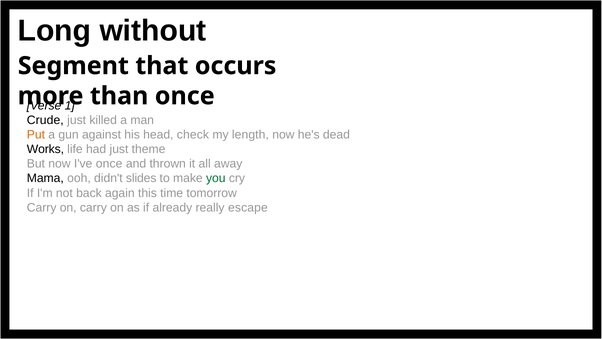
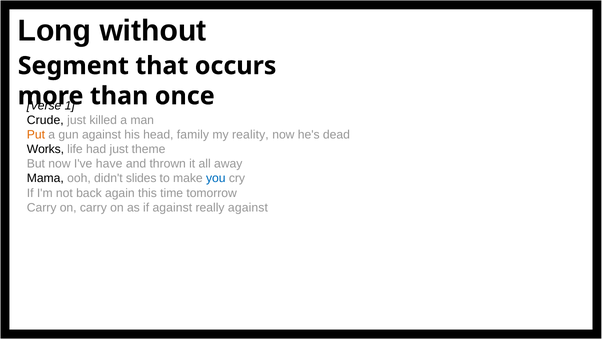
check: check -> family (193, 135)
length: length -> reality (250, 135)
I've once: once -> have (109, 164)
you colour: green -> blue (216, 178)
if already: already -> against (172, 207)
really escape: escape -> against (248, 207)
